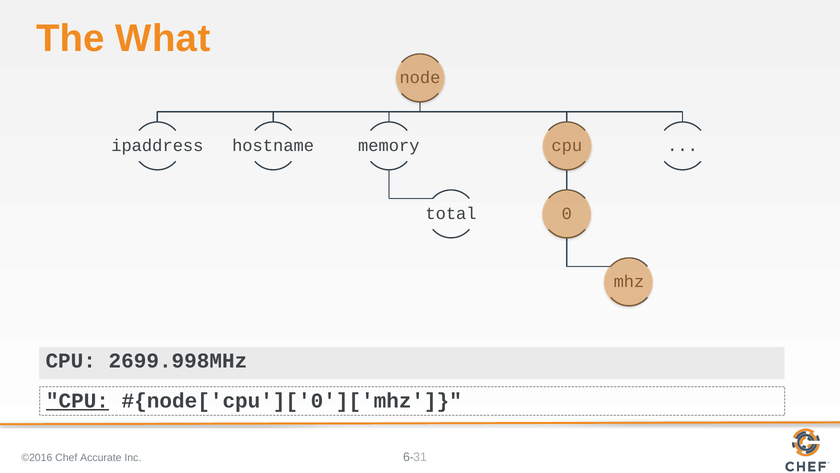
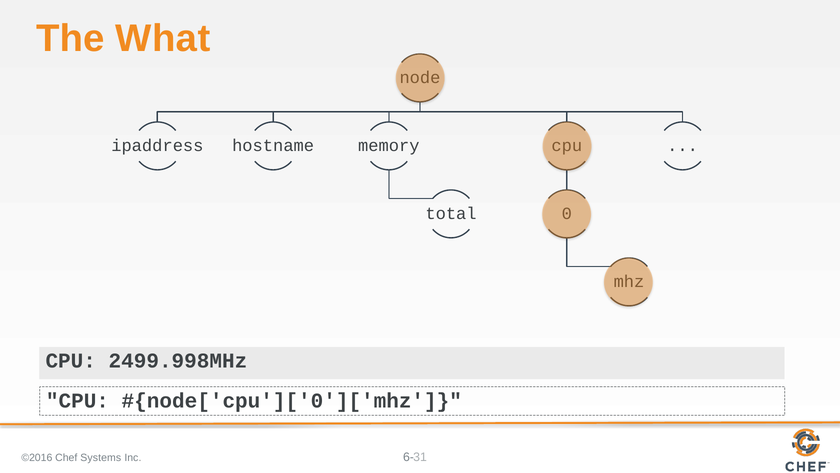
2699.998MHz: 2699.998MHz -> 2499.998MHz (178, 361)
CPU underline: present -> none (77, 400)
Accurate: Accurate -> Systems (101, 457)
